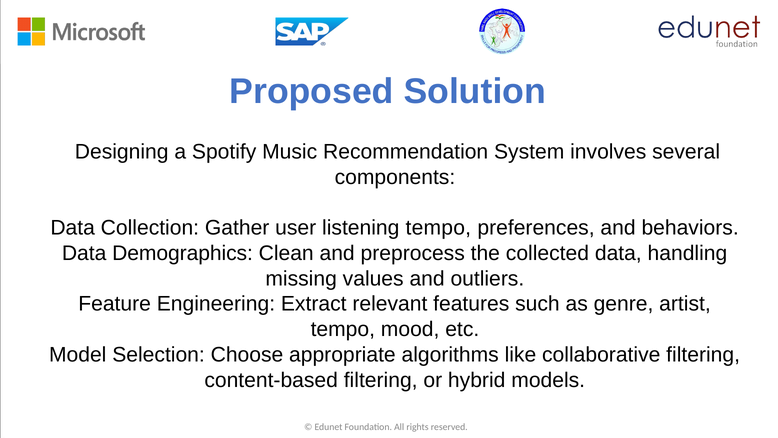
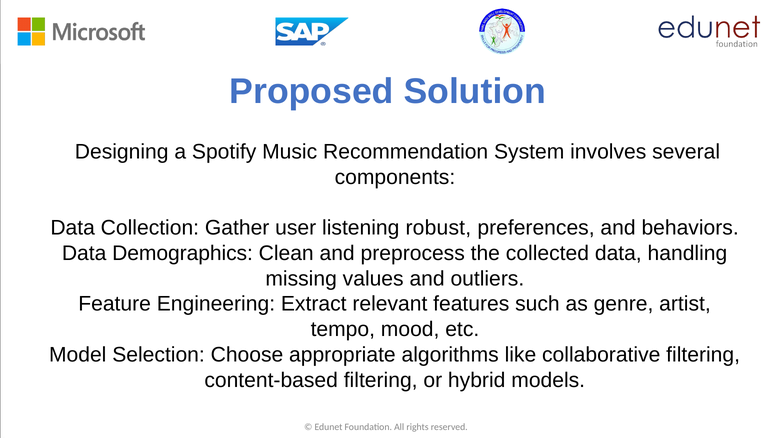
listening tempo: tempo -> robust (438, 228)
